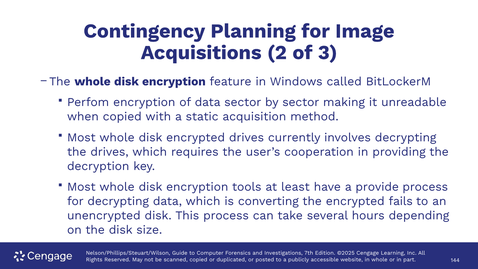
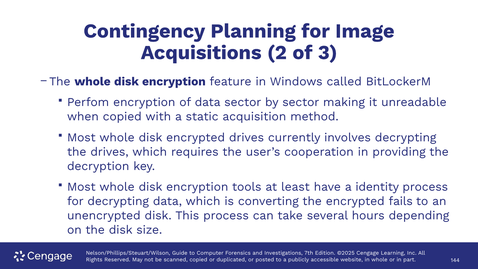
provide: provide -> identity (377, 187)
